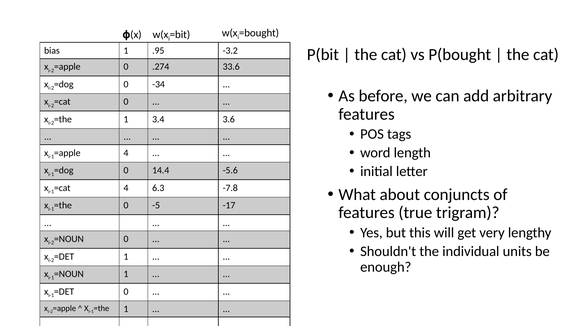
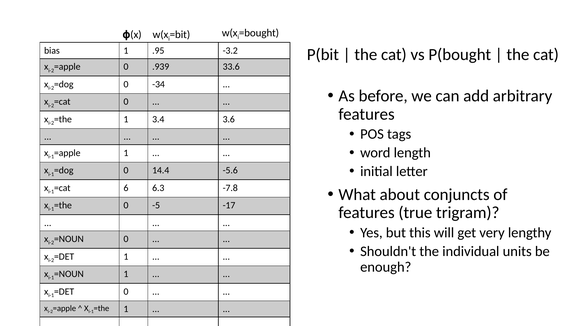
.274: .274 -> .939 (161, 67)
4: 4 -> 1 (126, 153)
4: 4 -> 6 (126, 188)
